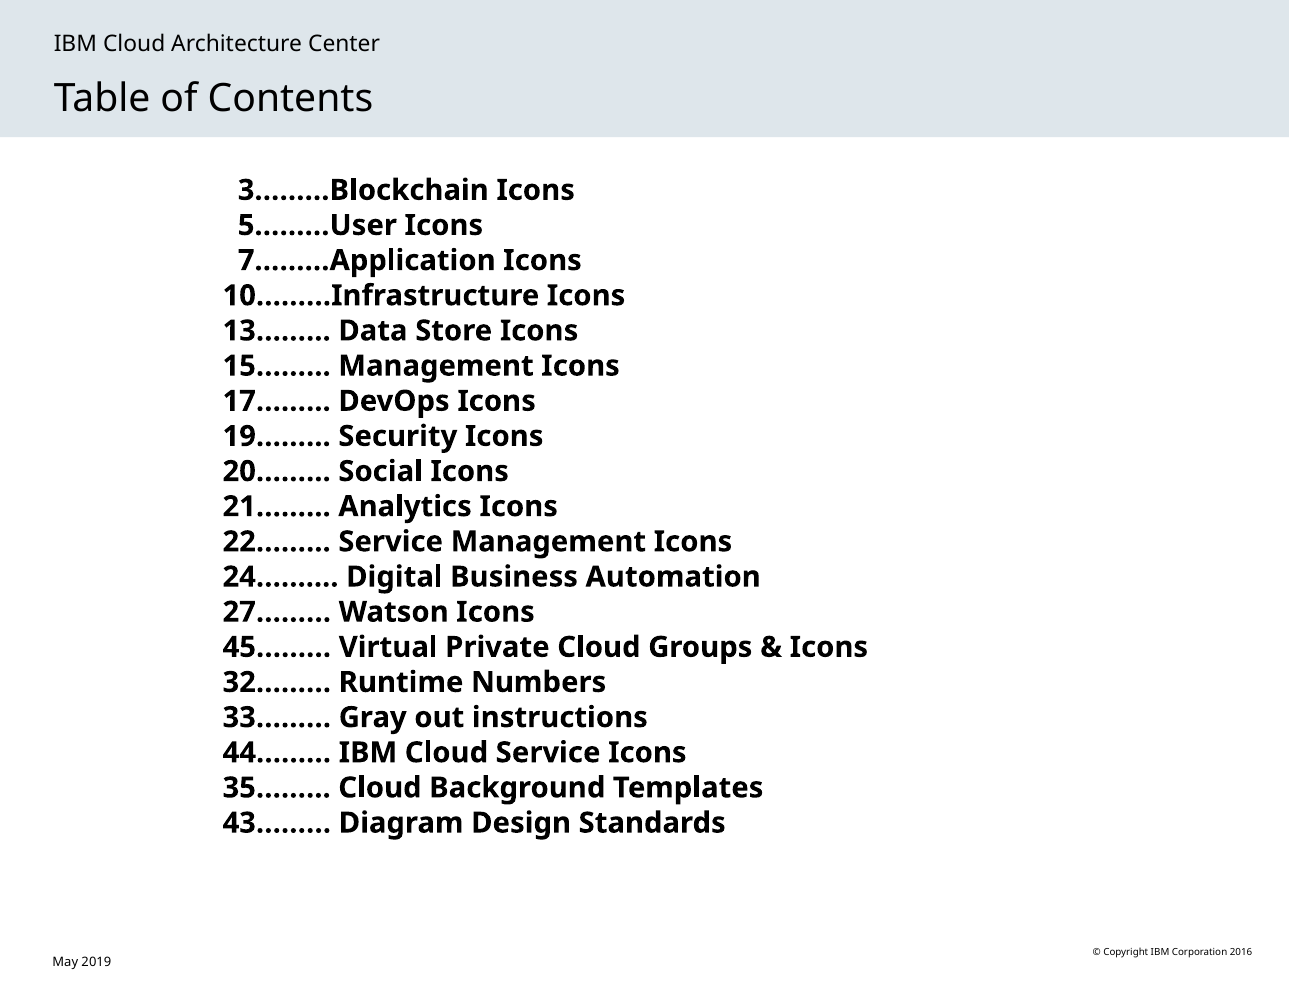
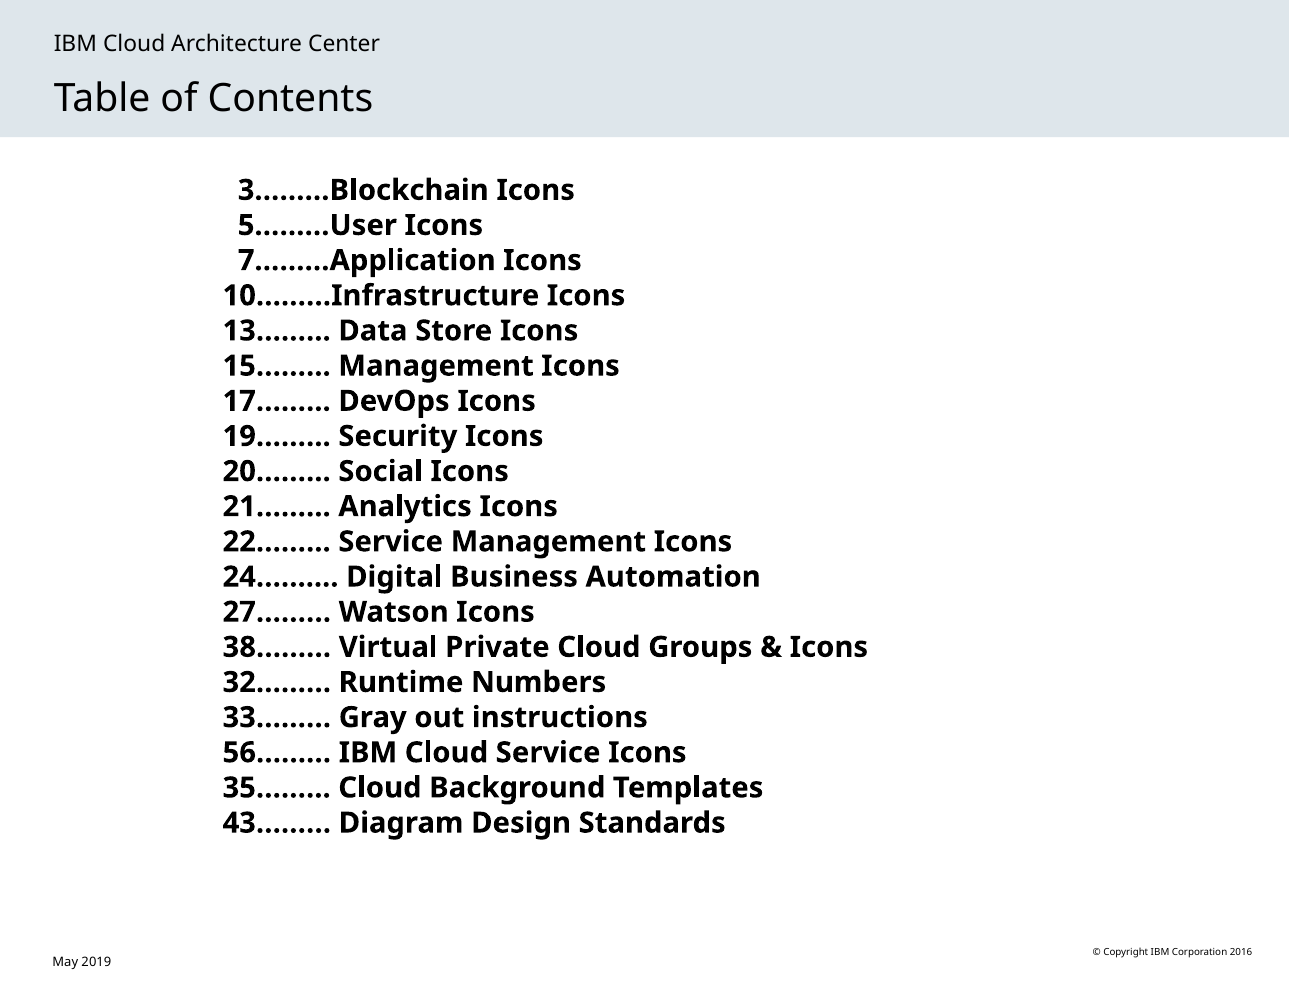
45………: 45……… -> 38……… (277, 647)
44………: 44……… -> 56……… (277, 753)
